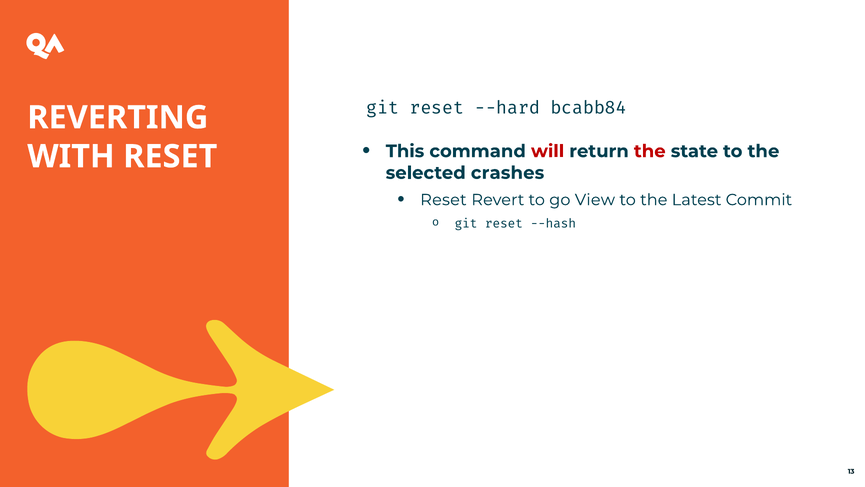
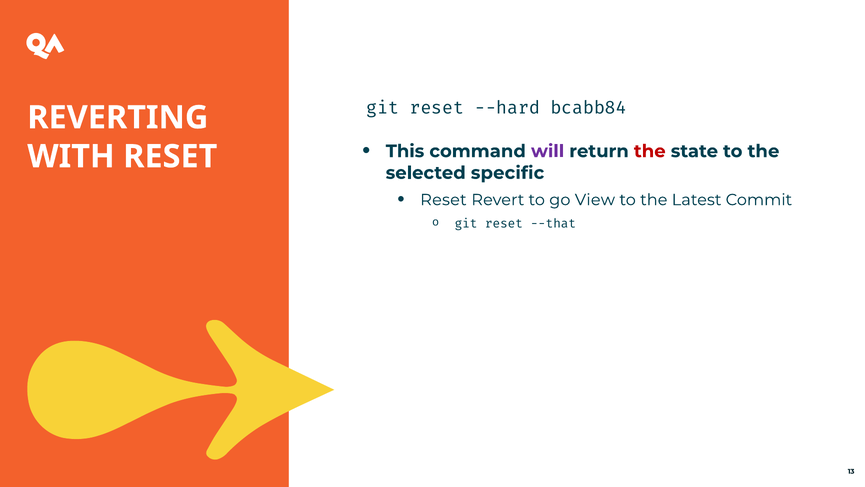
will colour: red -> purple (548, 151)
crashes: crashes -> specific (508, 173)
--hash: --hash -> --that (553, 223)
